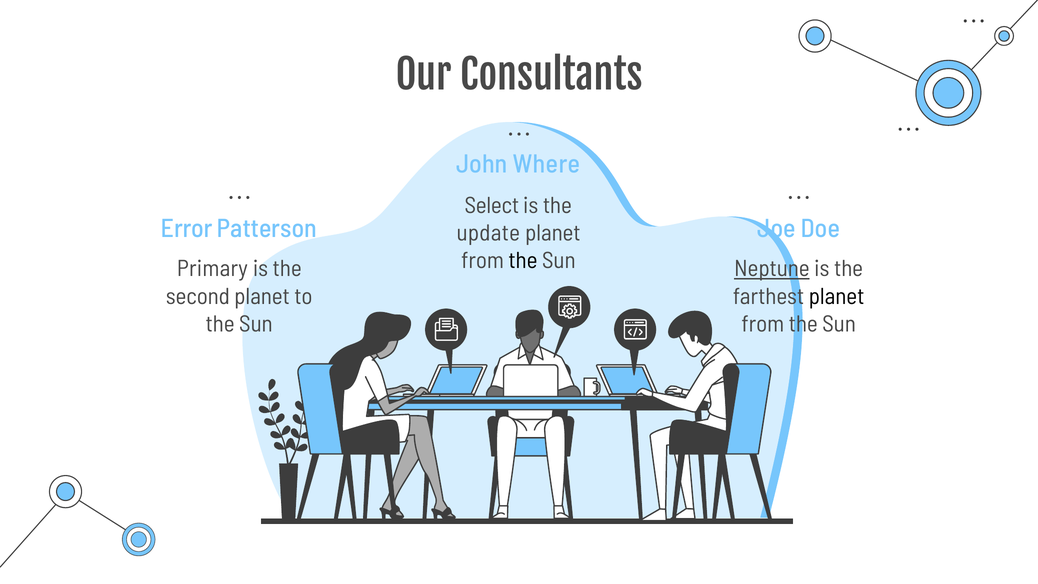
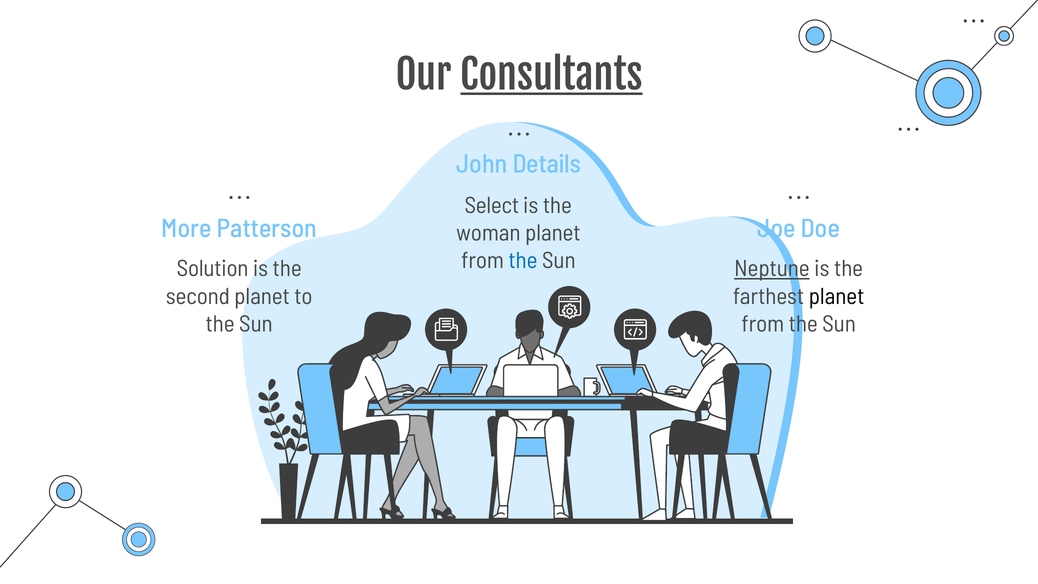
Consultants underline: none -> present (551, 76)
Where: Where -> Details (547, 164)
Error: Error -> More (187, 229)
update: update -> woman (488, 233)
the colour: black -> blue (523, 261)
Primary: Primary -> Solution (213, 269)
